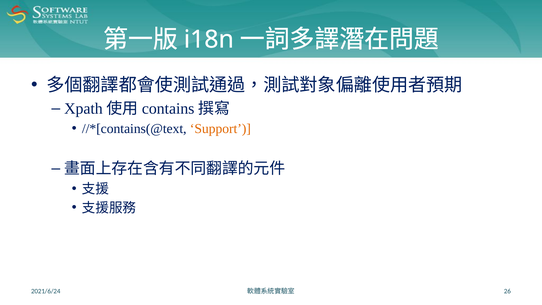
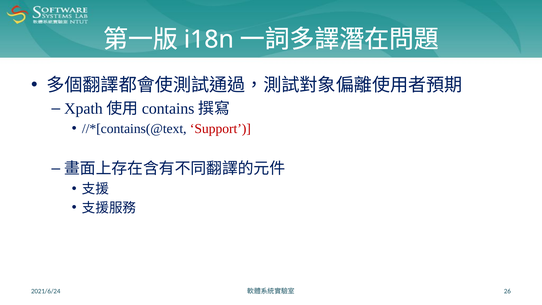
Support colour: orange -> red (220, 129)
